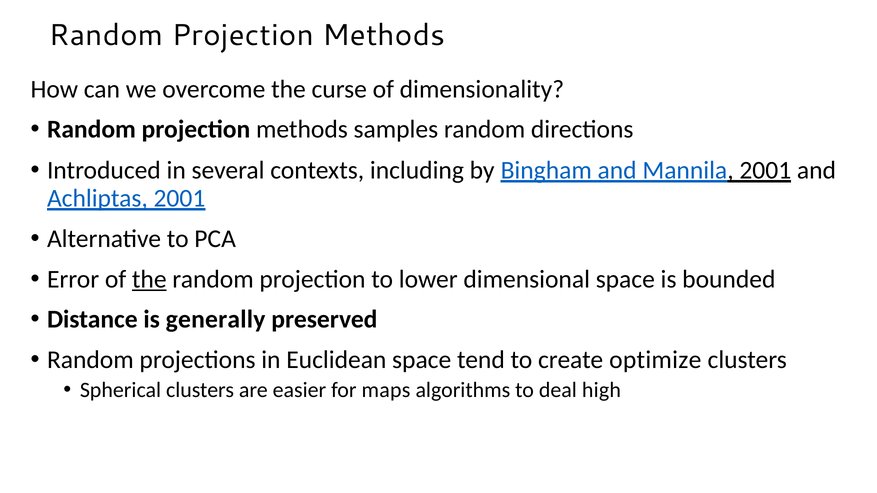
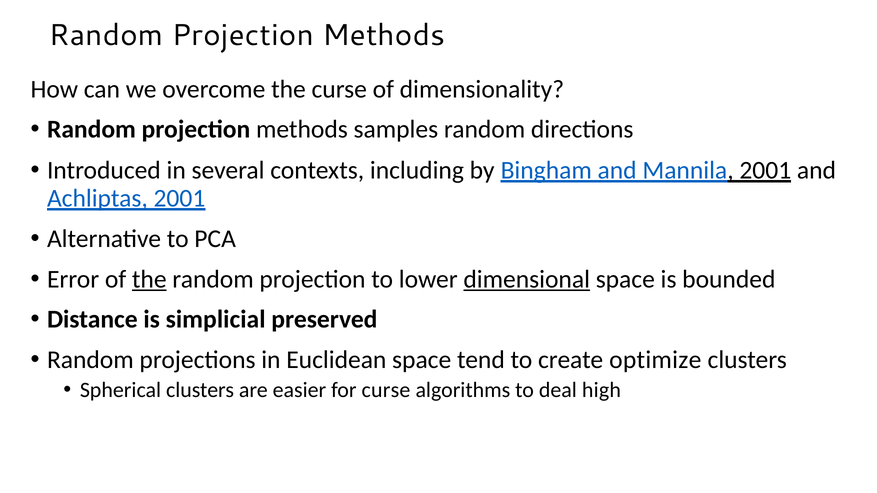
dimensional underline: none -> present (527, 279)
generally: generally -> simplicial (216, 320)
for maps: maps -> curse (386, 390)
